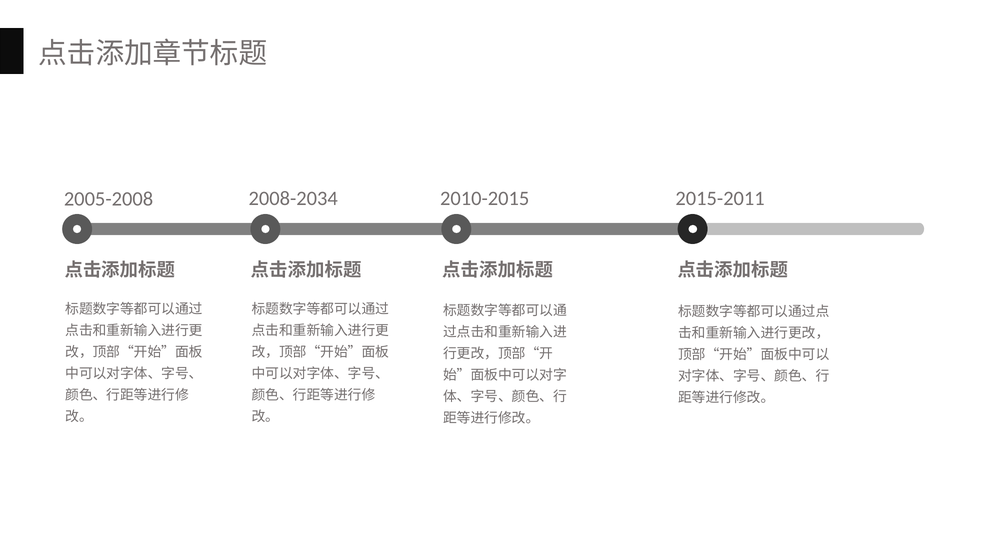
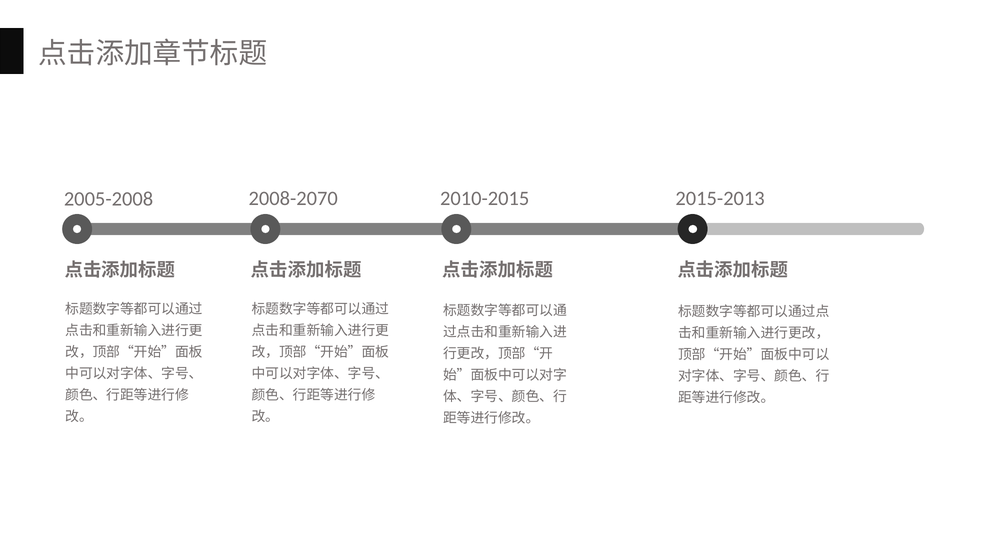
2008-2034: 2008-2034 -> 2008-2070 (293, 199)
2015-2011: 2015-2011 -> 2015-2013 (720, 199)
